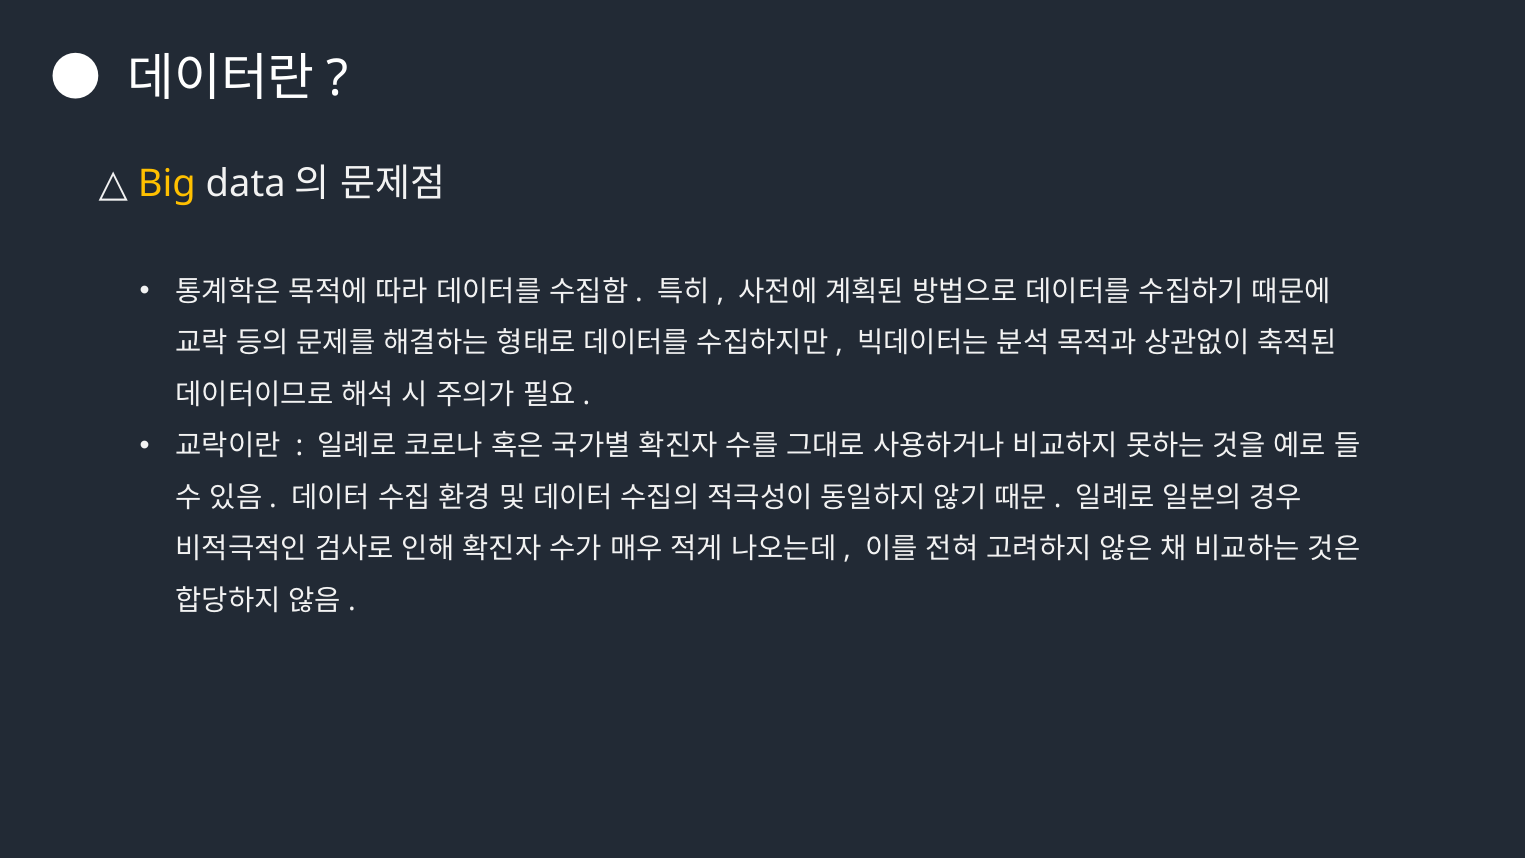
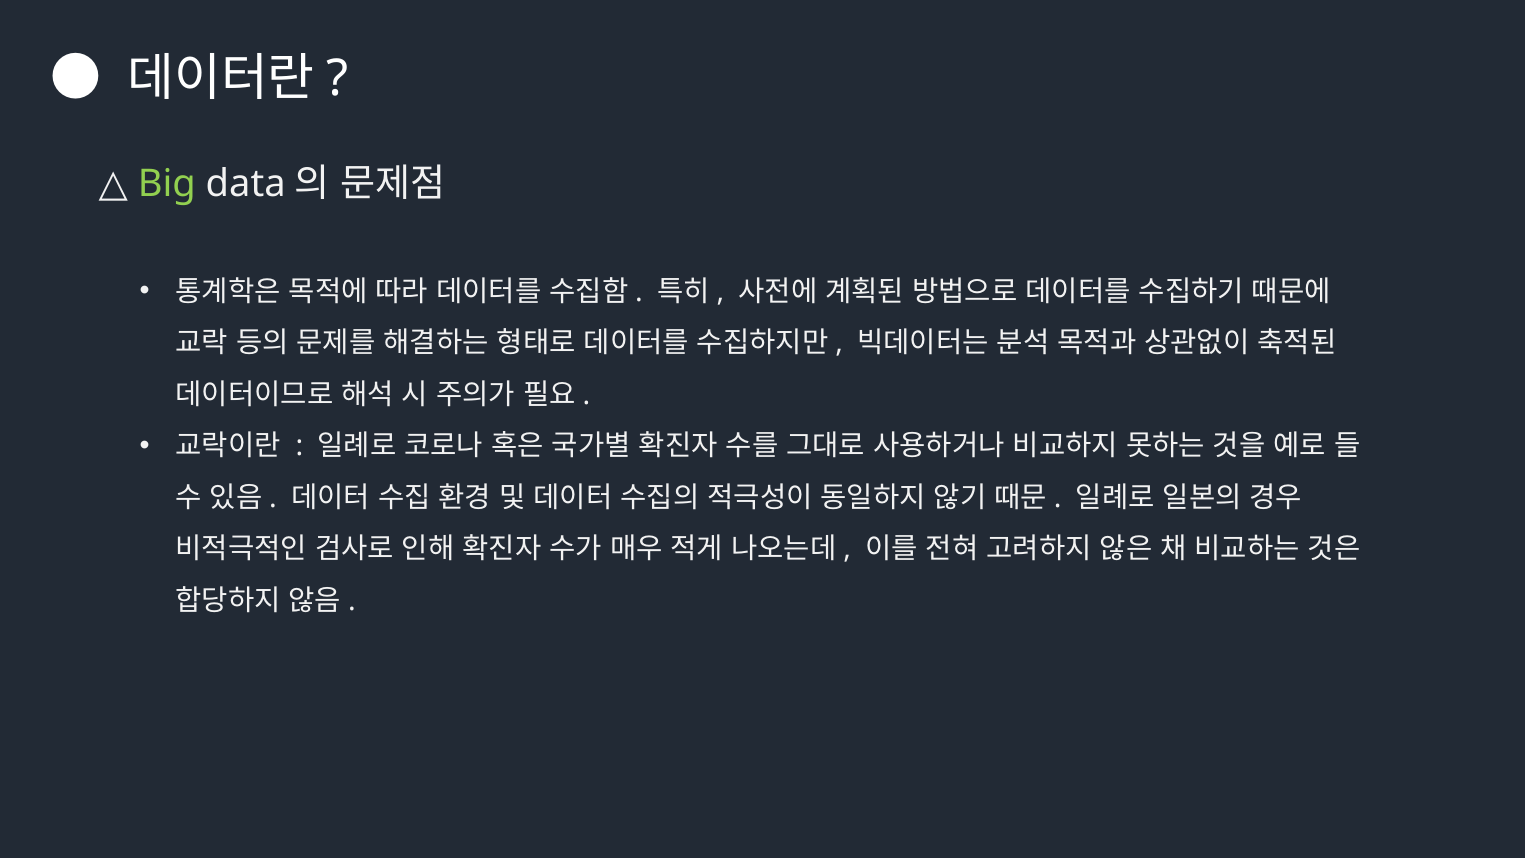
Big colour: yellow -> light green (167, 183)
